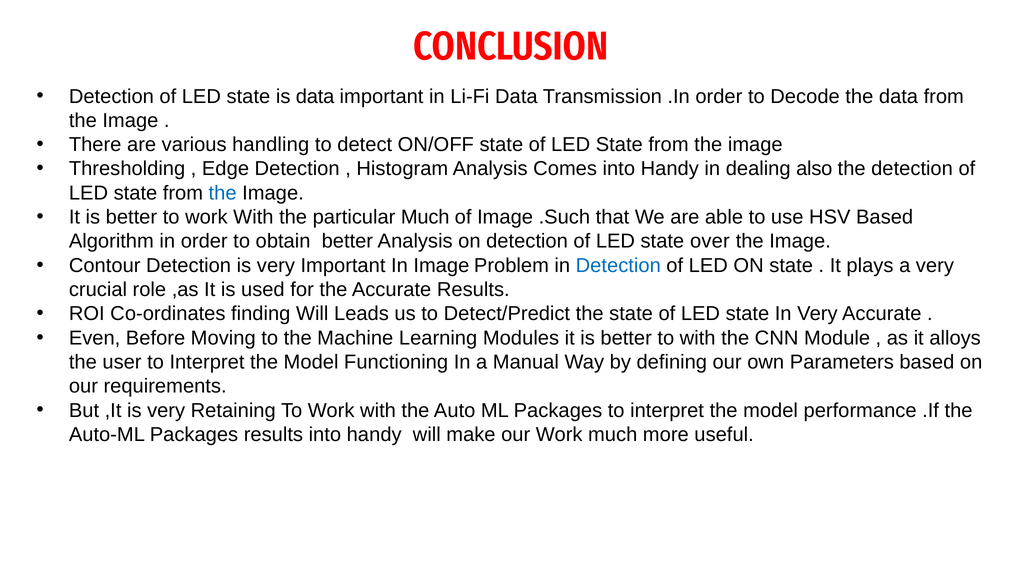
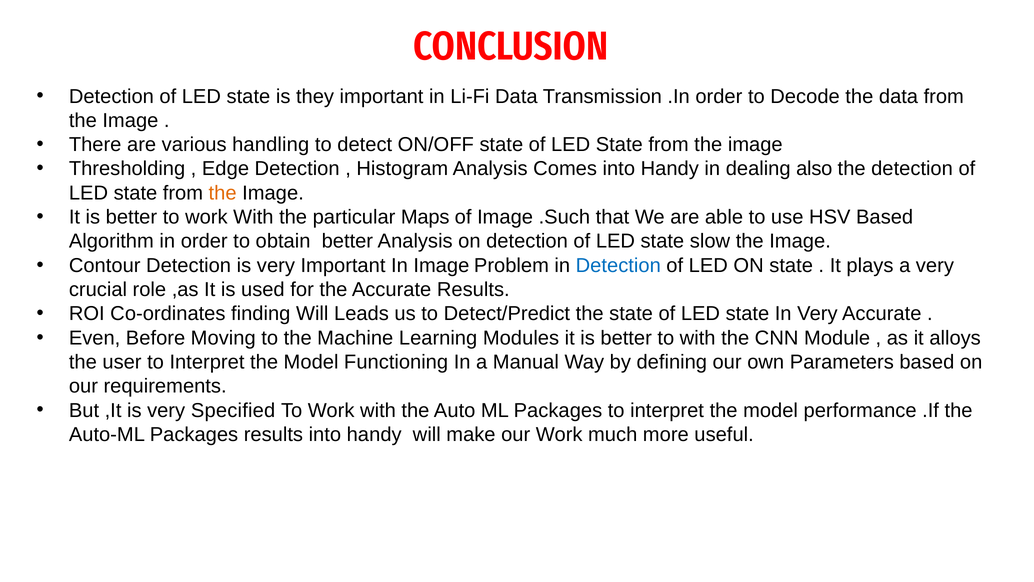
is data: data -> they (315, 96)
the colour: blue -> orange (223, 193)
particular Much: Much -> Maps (425, 217)
over: over -> slow (710, 241)
Retaining: Retaining -> Specified (233, 410)
